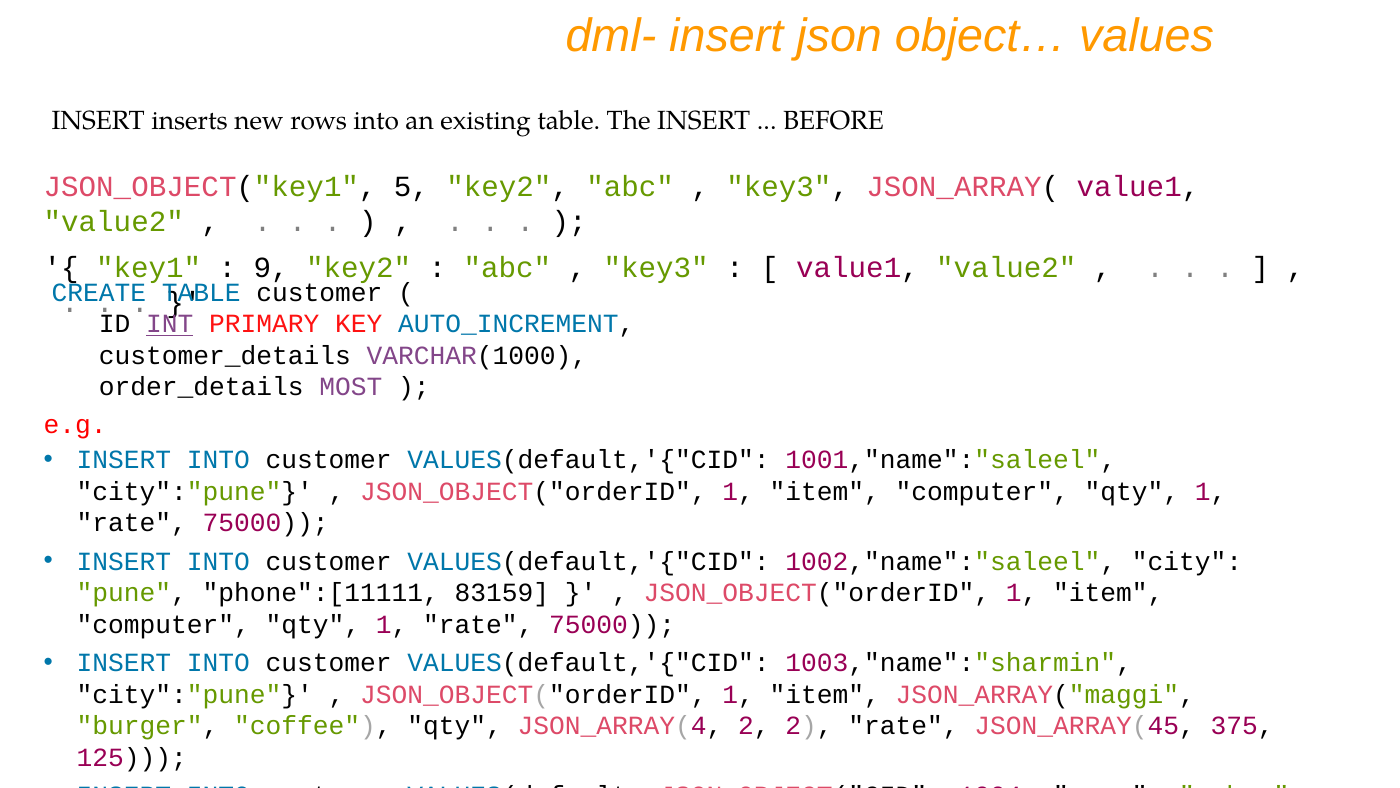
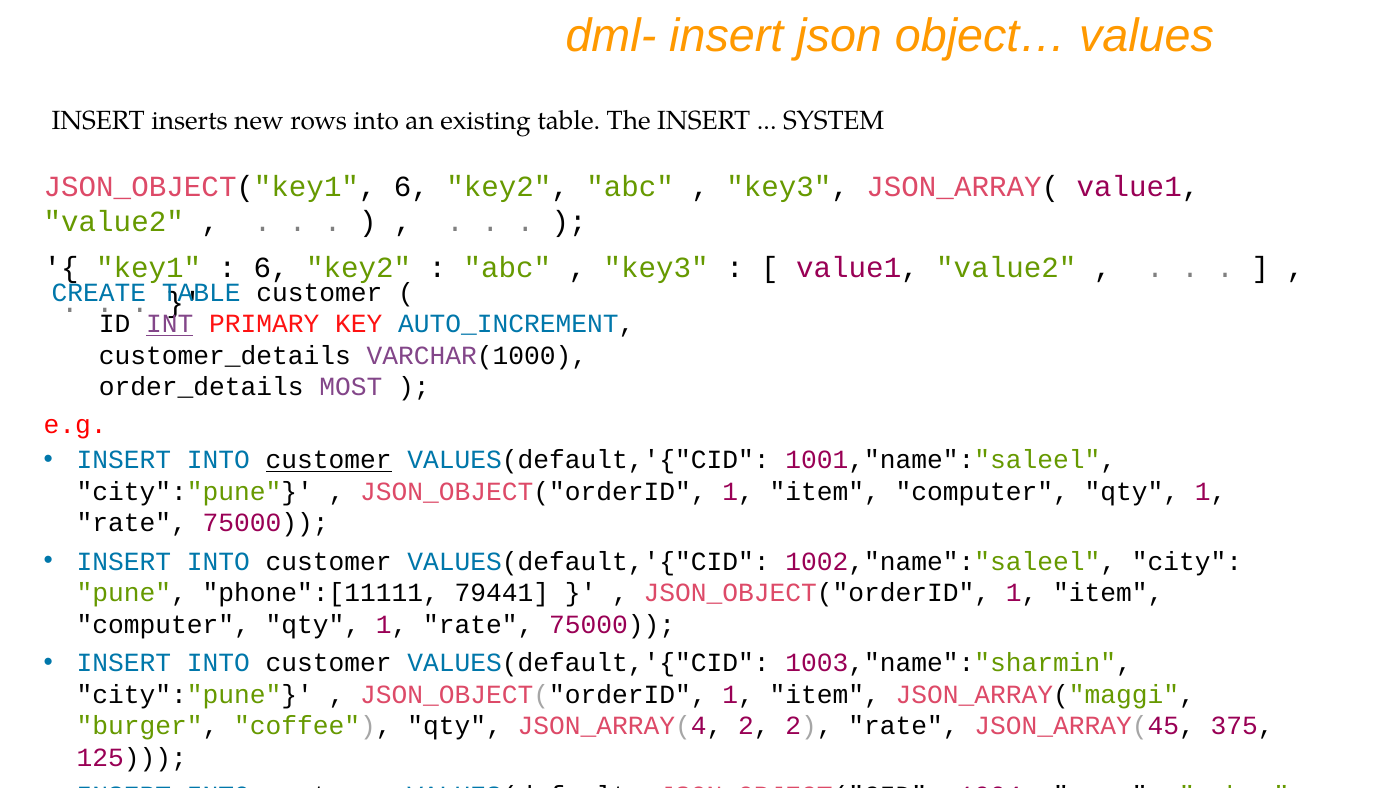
BEFORE: BEFORE -> SYSTEM (834, 121)
JSON_OBJECT("key1 5: 5 -> 6 (411, 187)
9: 9 -> 6 (271, 267)
customer underline: none -> present (329, 460)
83159: 83159 -> 79441 (502, 593)
